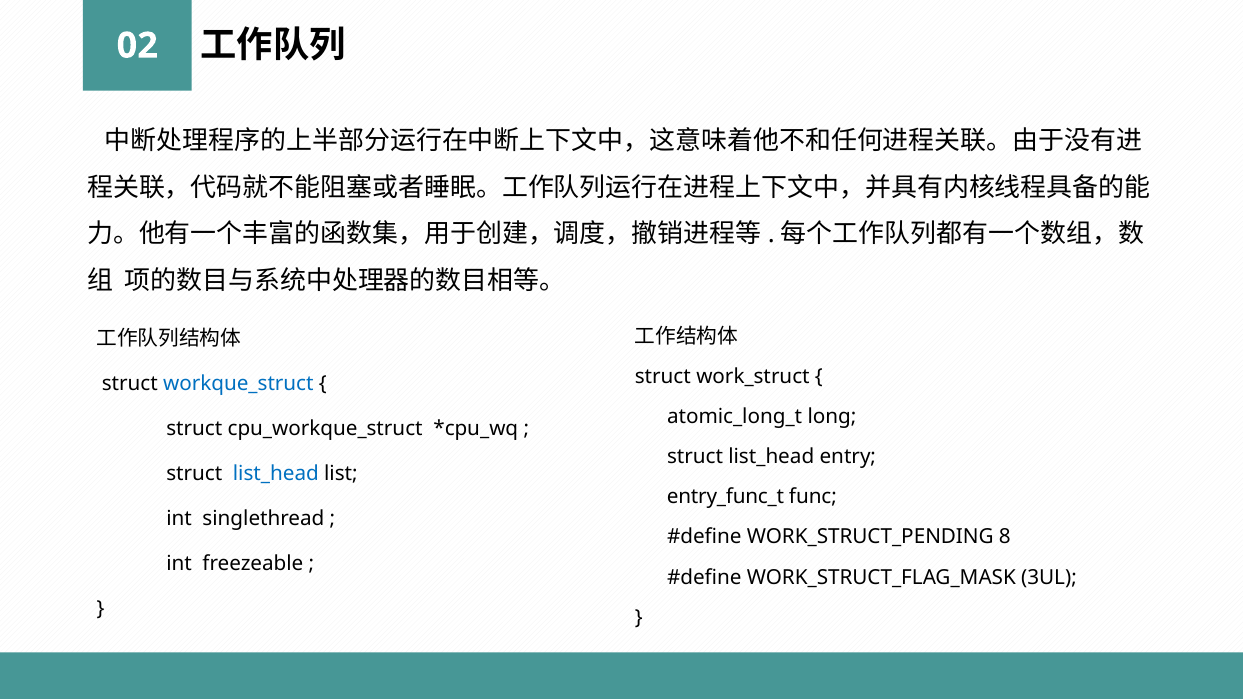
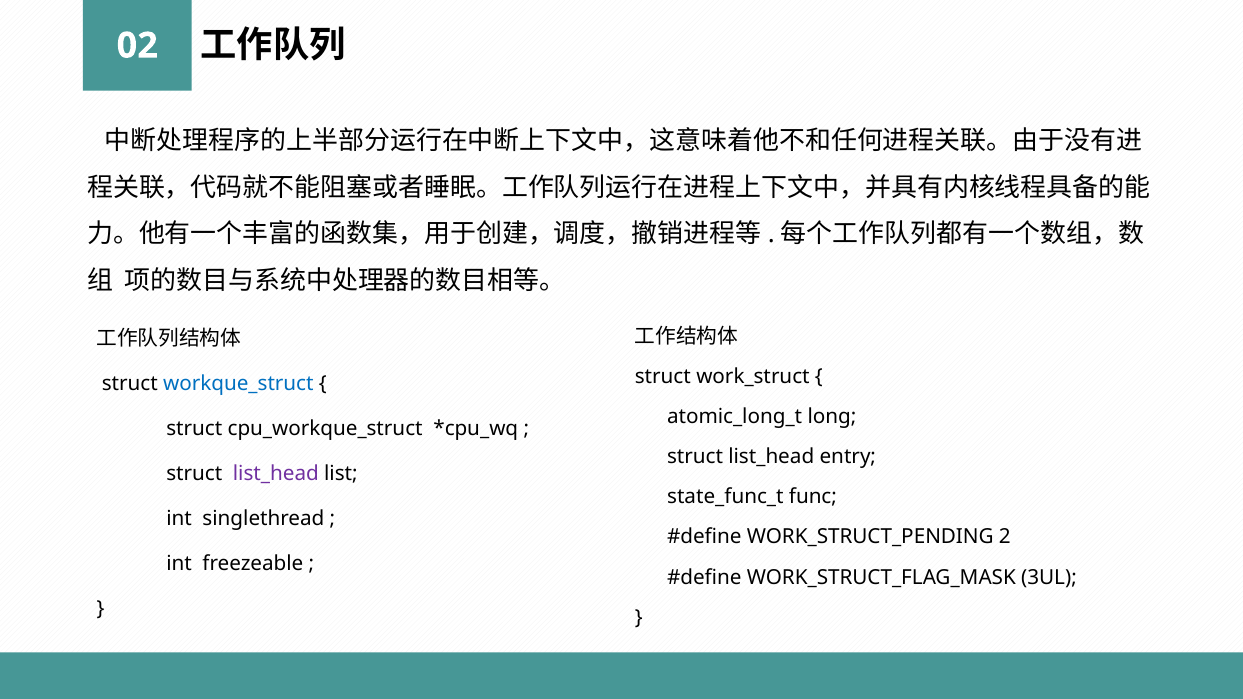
list_head colour: blue -> purple (276, 474)
entry_func_t: entry_func_t -> state_func_t (725, 497)
8: 8 -> 2 (1005, 537)
